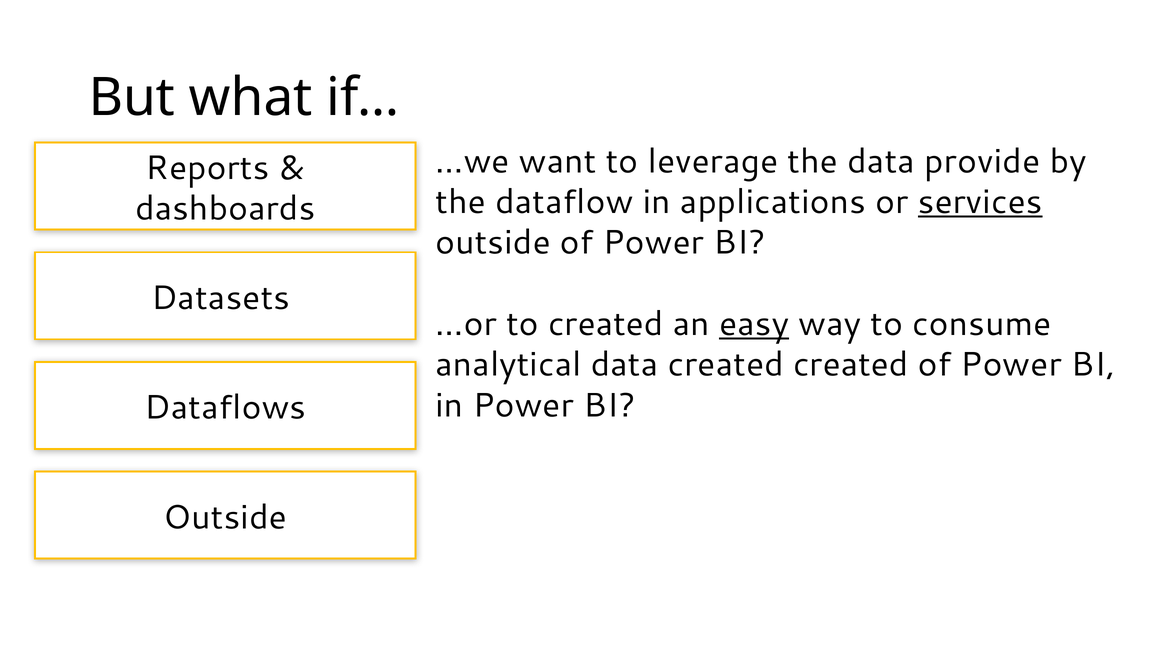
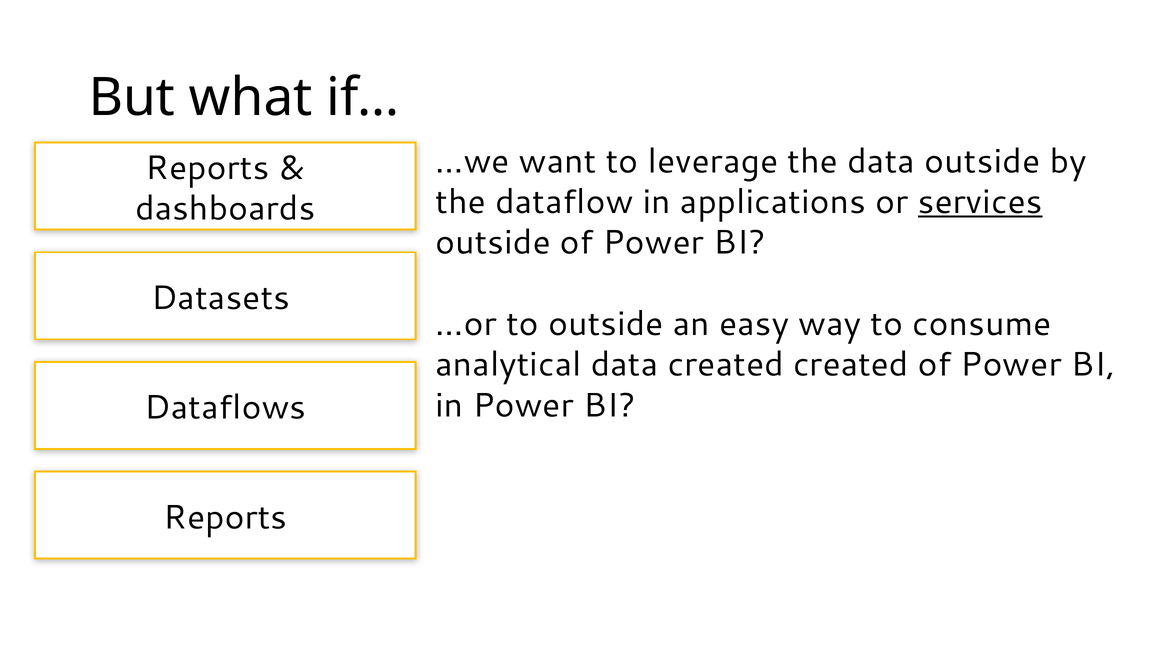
data provide: provide -> outside (982, 161)
to created: created -> outside (606, 324)
easy underline: present -> none (754, 324)
Outside: Outside -> Reports (225, 518)
